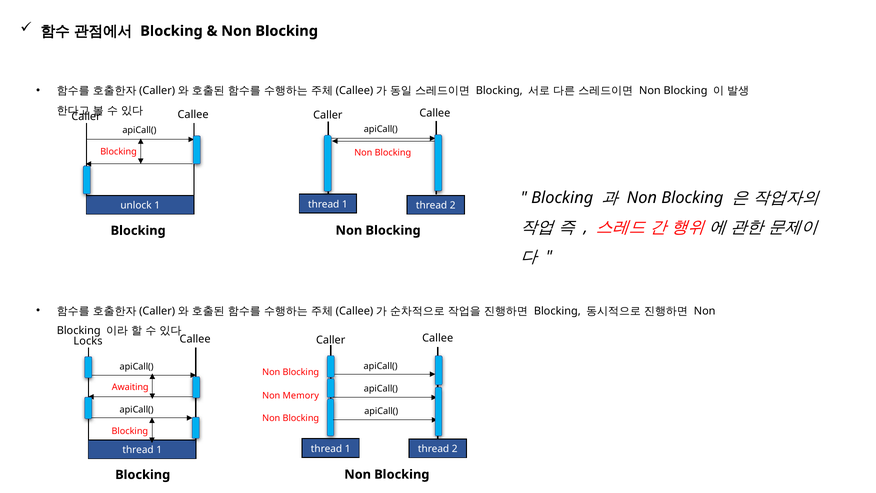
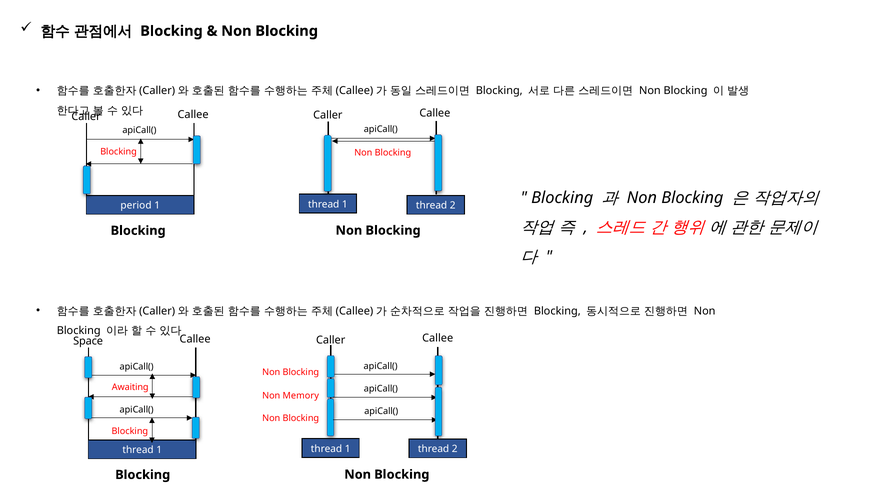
unlock: unlock -> period (136, 205)
Locks: Locks -> Space (88, 341)
